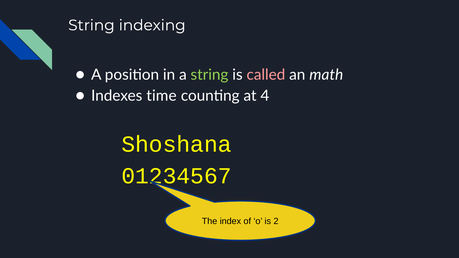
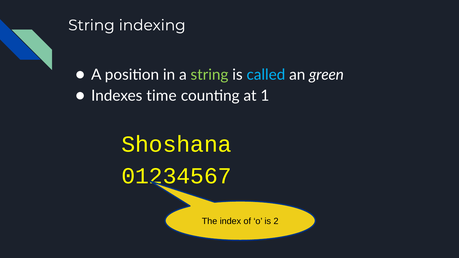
called colour: pink -> light blue (266, 75)
math: math -> green (326, 75)
4: 4 -> 1 (265, 96)
